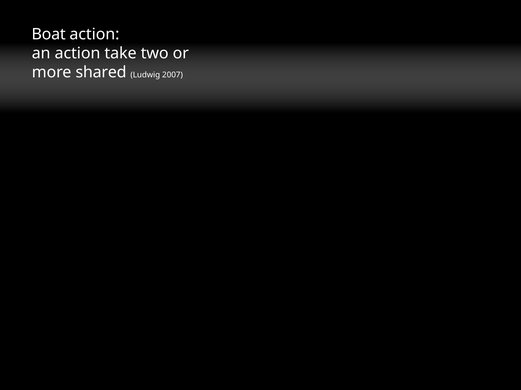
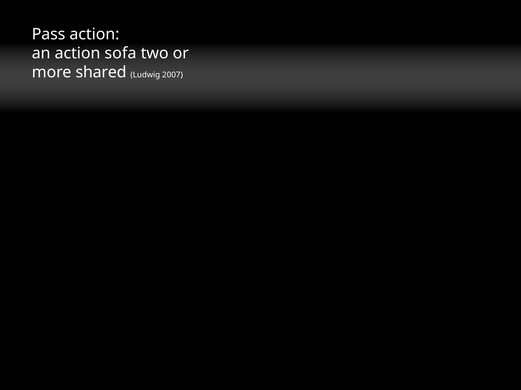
Boat: Boat -> Pass (49, 34)
take: take -> sofa (120, 53)
